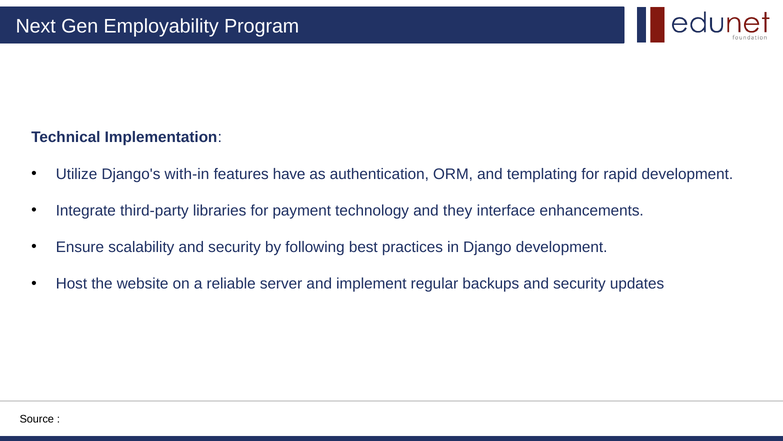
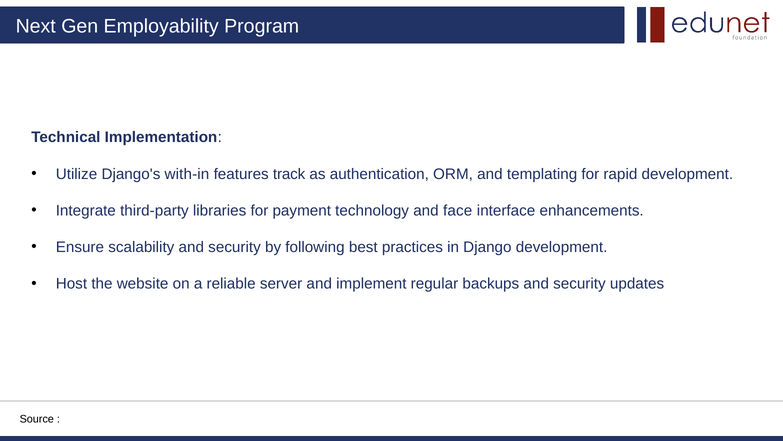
have: have -> track (289, 174)
they: they -> face (458, 210)
